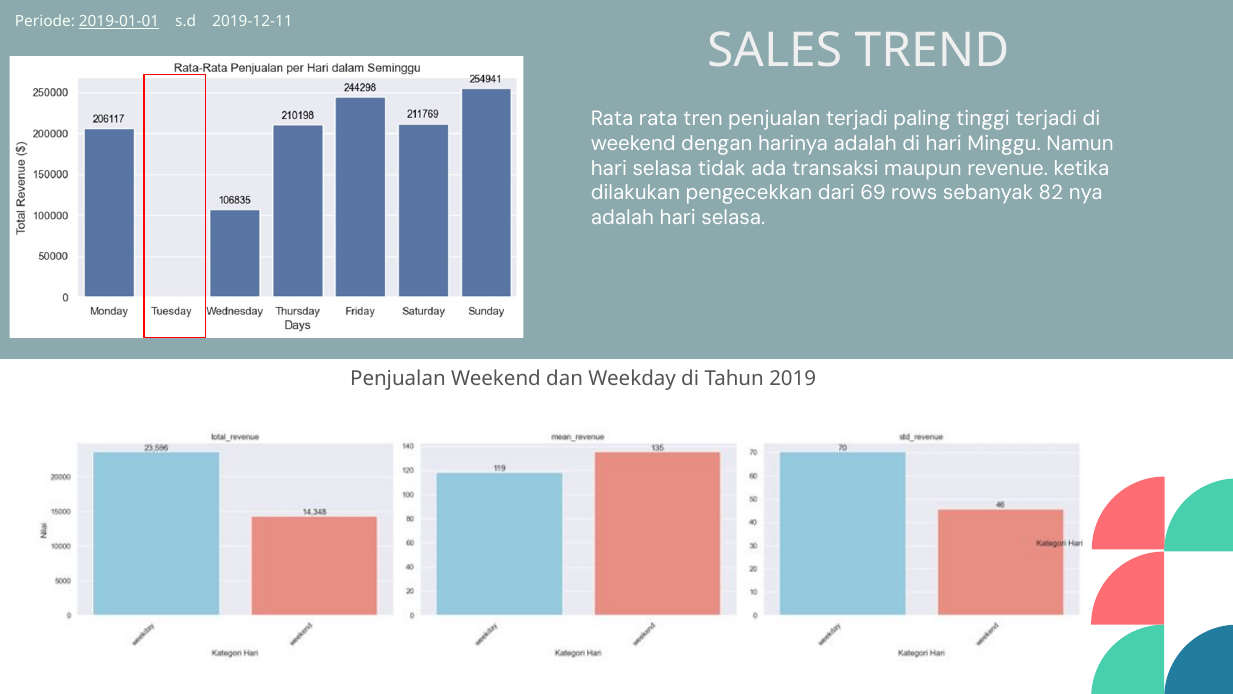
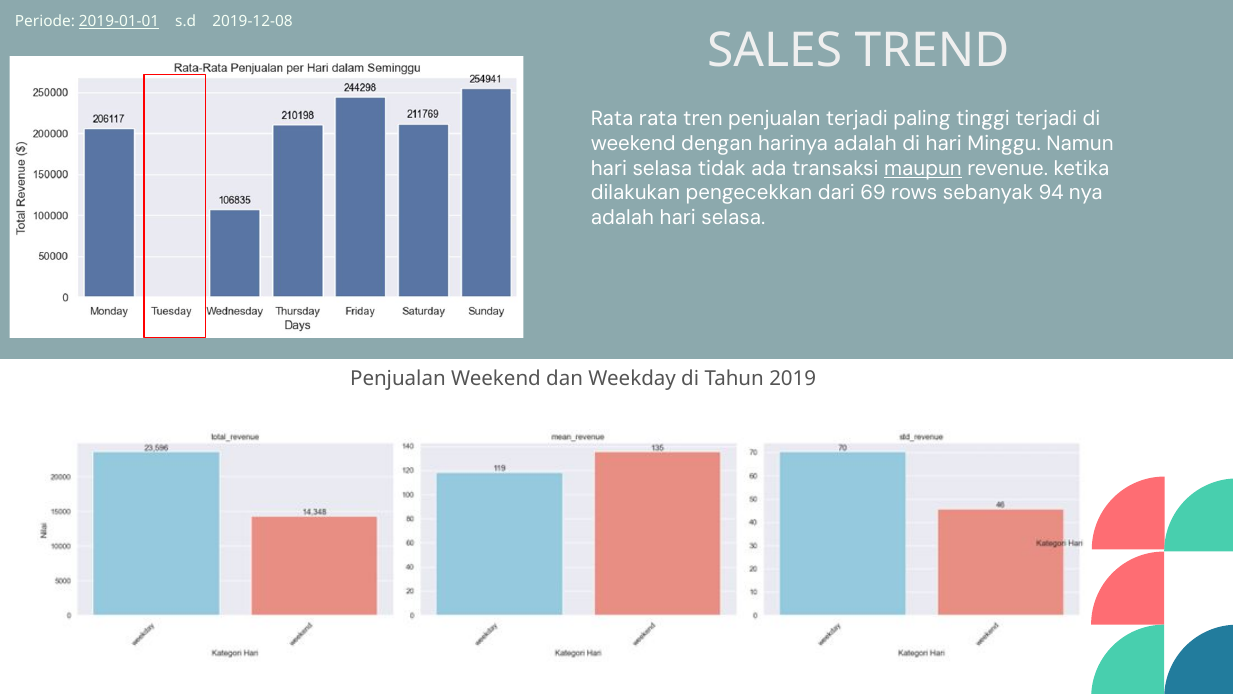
2019-12-11: 2019-12-11 -> 2019-12-08 (252, 22)
maupun underline: none -> present (923, 168)
82: 82 -> 94 (1051, 193)
